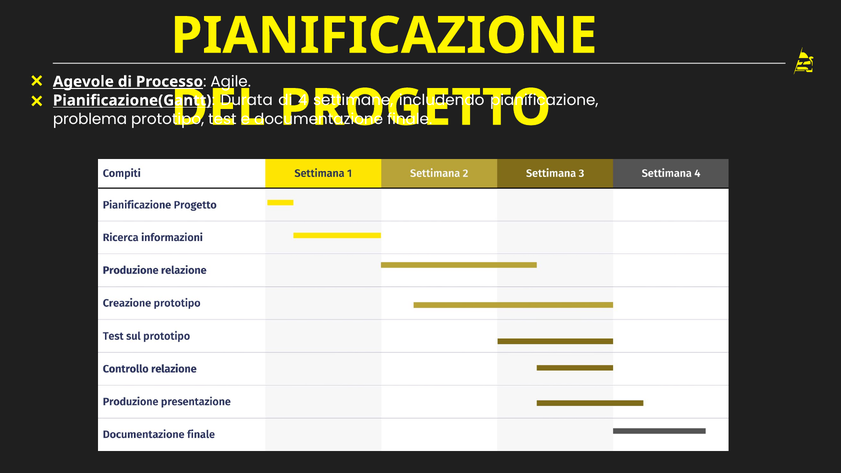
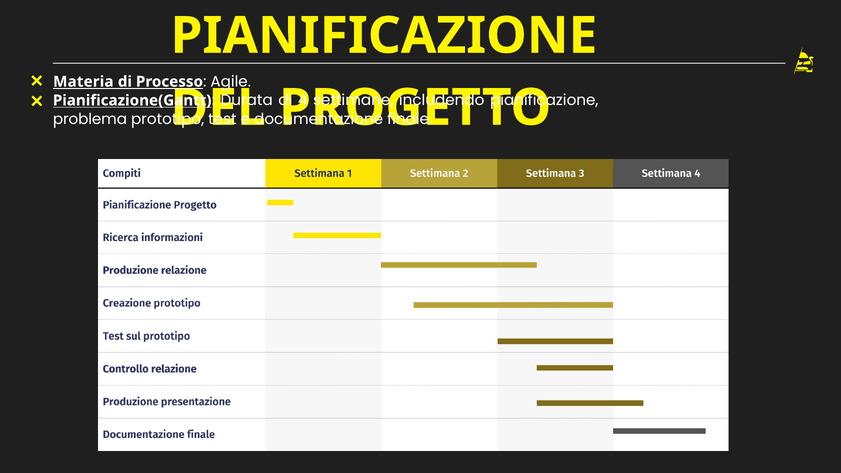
Agevole: Agevole -> Materia (83, 82)
